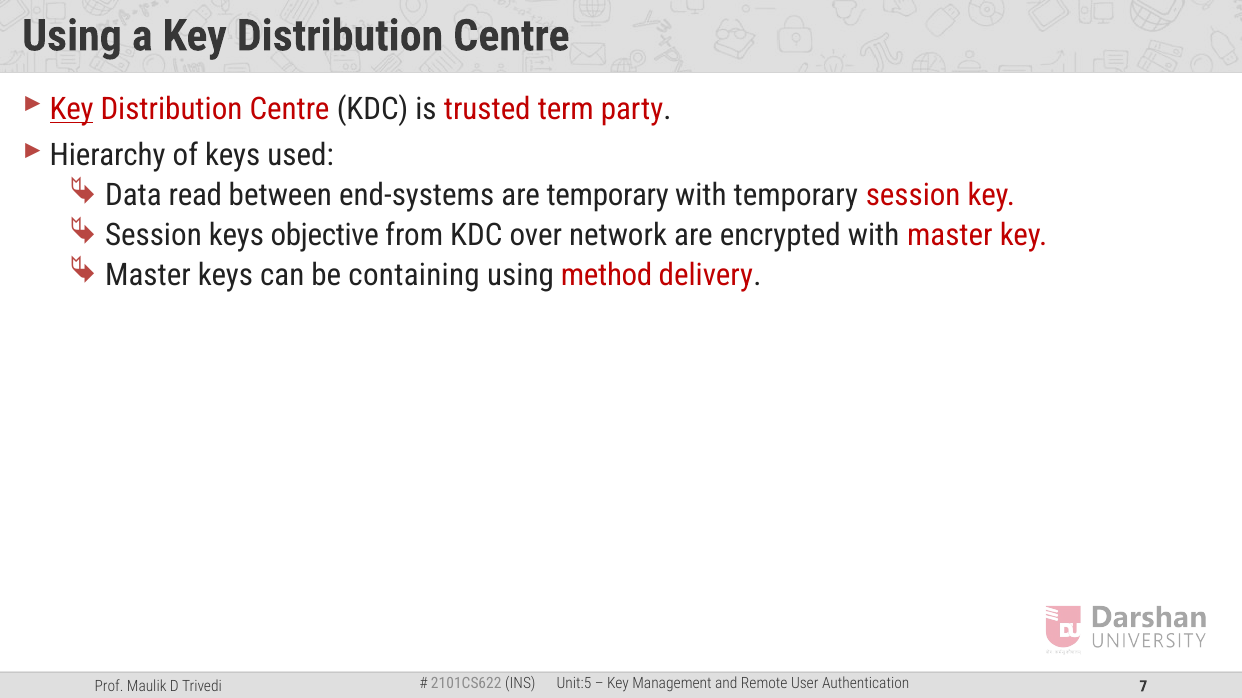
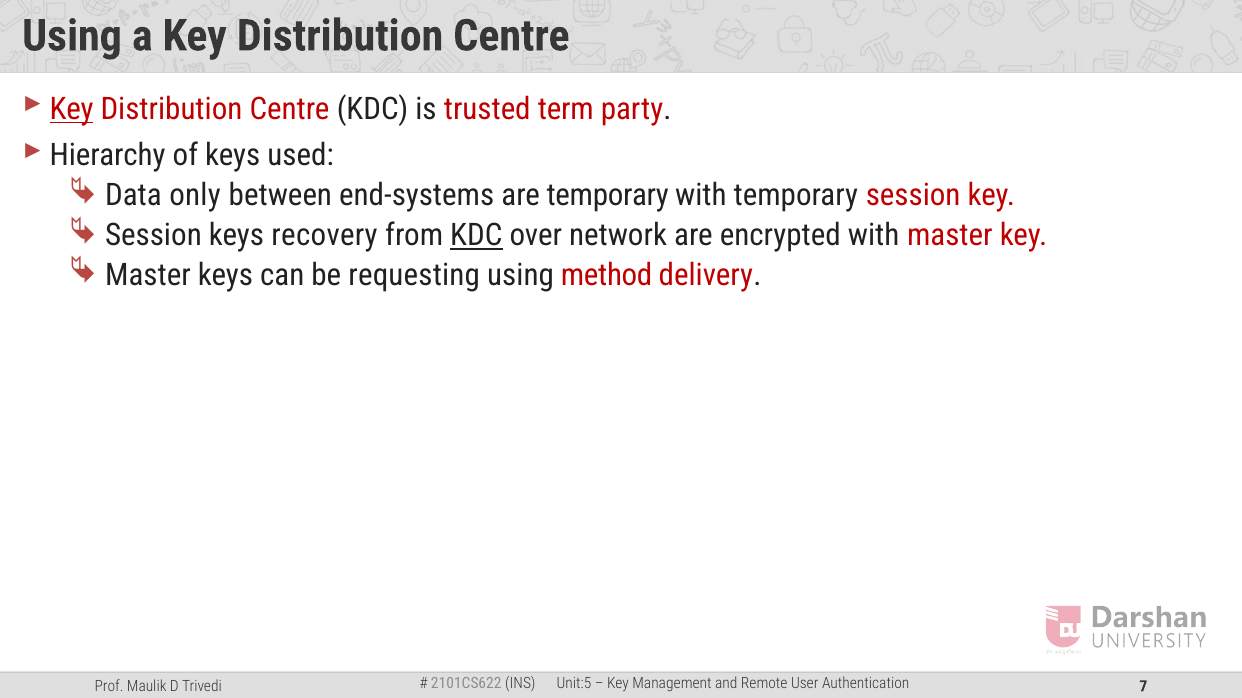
read: read -> only (195, 196)
objective: objective -> recovery (325, 236)
KDC underline: none -> present (476, 236)
containing: containing -> requesting (414, 276)
